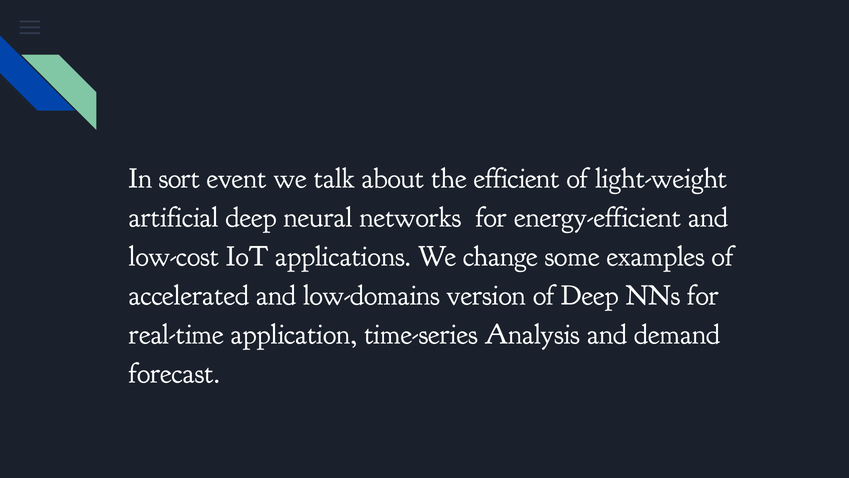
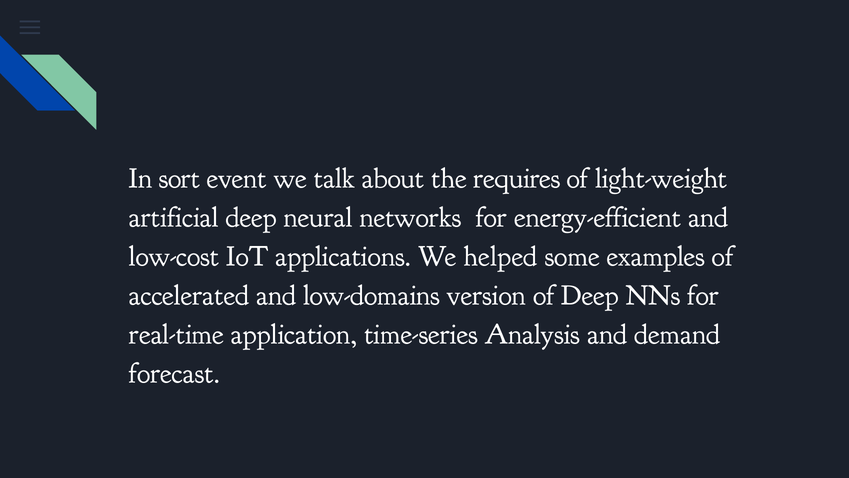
efficient: efficient -> requires (517, 178)
change: change -> helped (500, 256)
